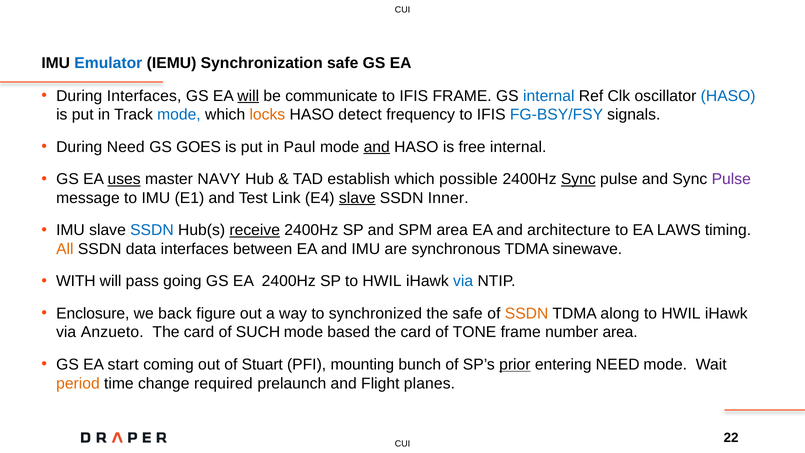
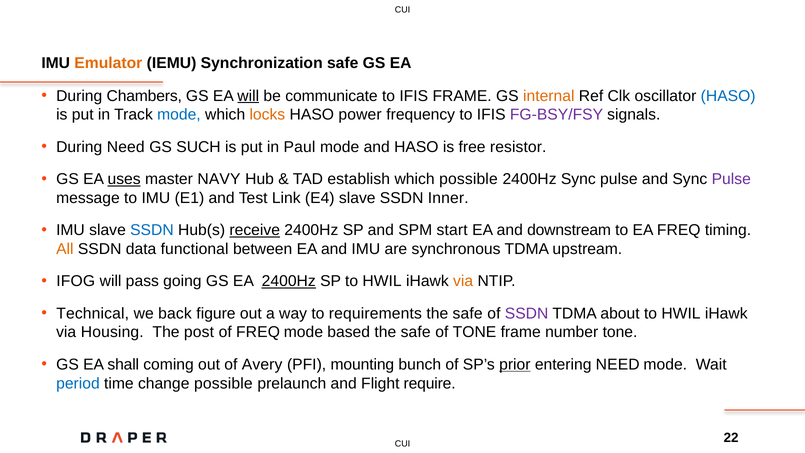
Emulator colour: blue -> orange (108, 63)
During Interfaces: Interfaces -> Chambers (144, 96)
internal colour: blue -> orange (549, 96)
detect: detect -> power (360, 115)
FG-BSY/FSY colour: blue -> purple (556, 115)
GOES: GOES -> SUCH (199, 147)
and underline: present -> none (377, 147)
free internal: internal -> resistor (518, 147)
Sync underline: present -> none (578, 179)
slave underline: present -> none (357, 198)
SPM area: area -> start (452, 230)
architecture: architecture -> downstream (569, 230)
EA LAWS: LAWS -> FREQ (679, 230)
data interfaces: interfaces -> functional (195, 249)
sinewave: sinewave -> upstream (587, 249)
WITH: WITH -> IFOG (76, 281)
2400Hz underline: none -> present (289, 281)
via colour: blue -> orange (463, 281)
Enclosure: Enclosure -> Technical (93, 313)
synchronized: synchronized -> requirements (375, 313)
SSDN colour: orange -> purple (527, 313)
along: along -> about (620, 313)
Anzueto: Anzueto -> Housing (112, 332)
card: card -> post (199, 332)
of SUCH: SUCH -> FREQ (258, 332)
card: card -> safe (416, 332)
number area: area -> tone (620, 332)
start: start -> shall (123, 364)
Stuart: Stuart -> Avery (262, 364)
period colour: orange -> blue (78, 383)
change required: required -> possible (223, 383)
planes: planes -> require (430, 383)
